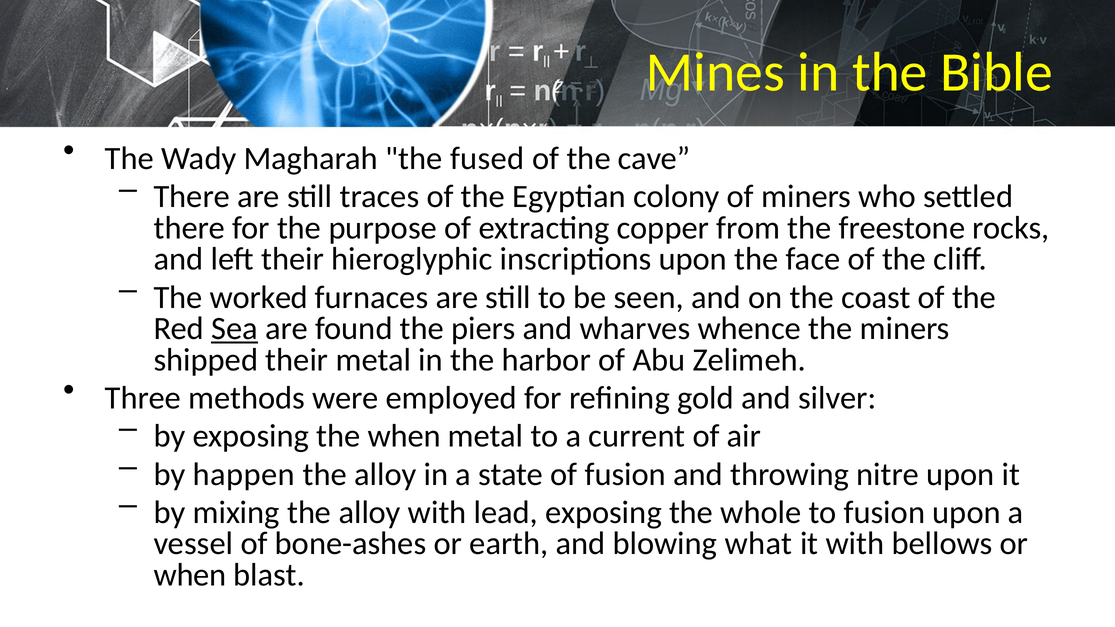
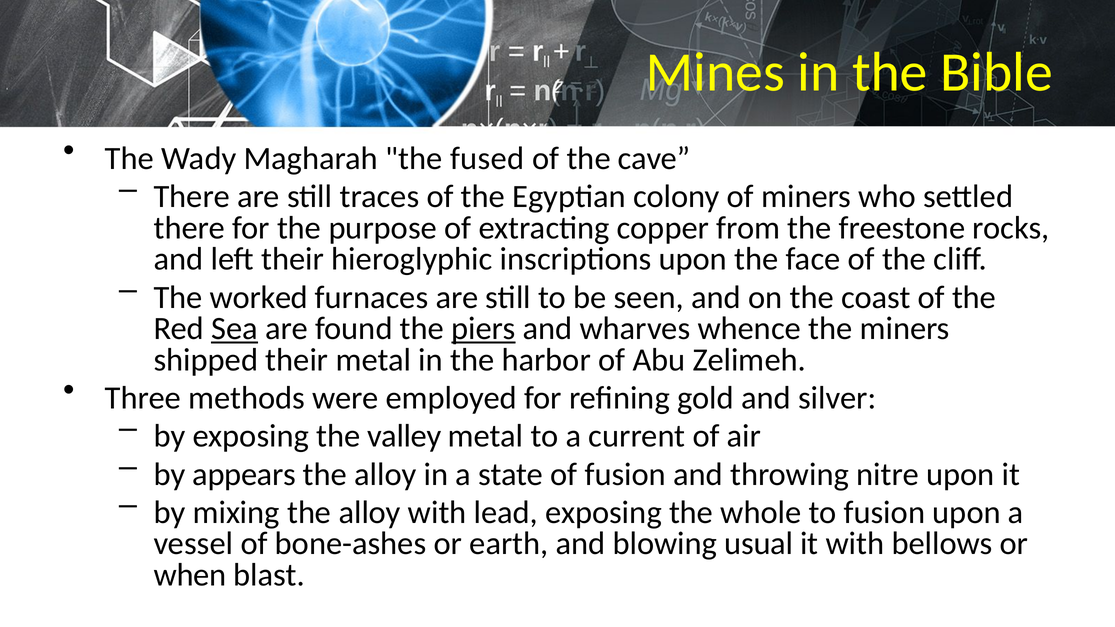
piers underline: none -> present (483, 329)
the when: when -> valley (404, 436)
happen: happen -> appears (244, 474)
what: what -> usual (759, 544)
